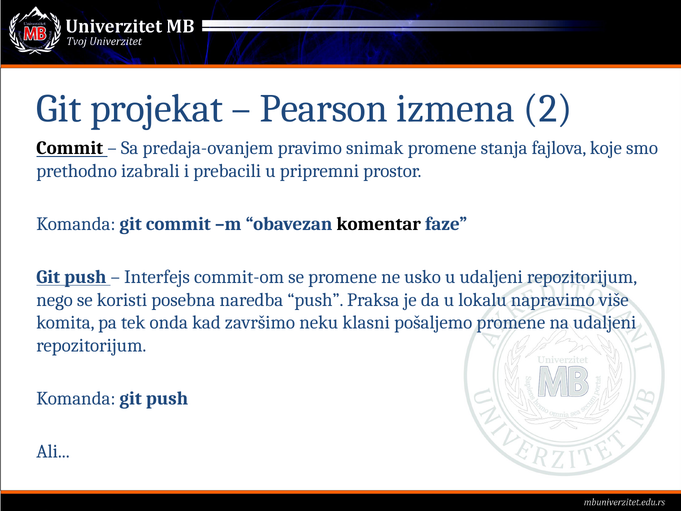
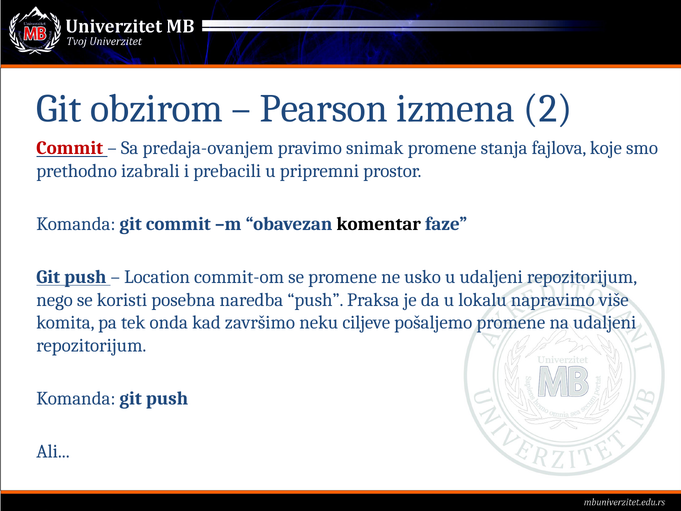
projekat: projekat -> obzirom (157, 108)
Commit colour: black -> red (70, 148)
Interfejs: Interfejs -> Location (157, 277)
klasni: klasni -> ciljeve (366, 322)
